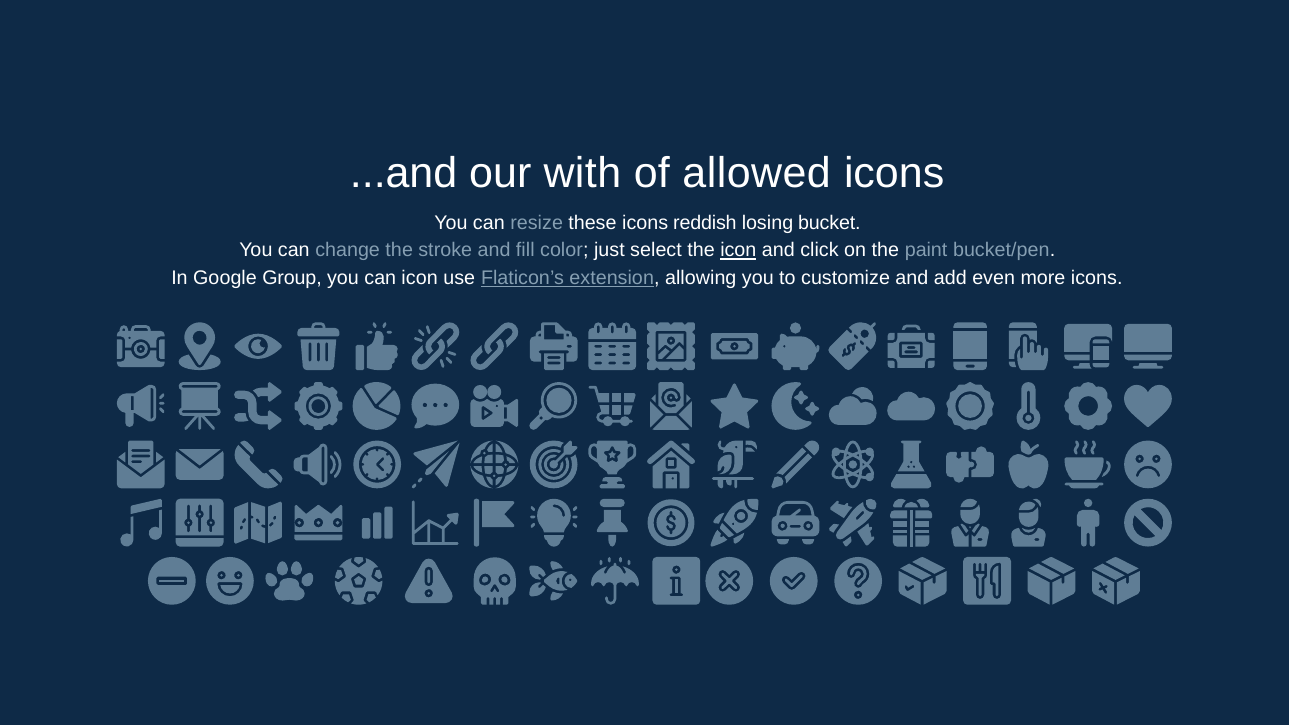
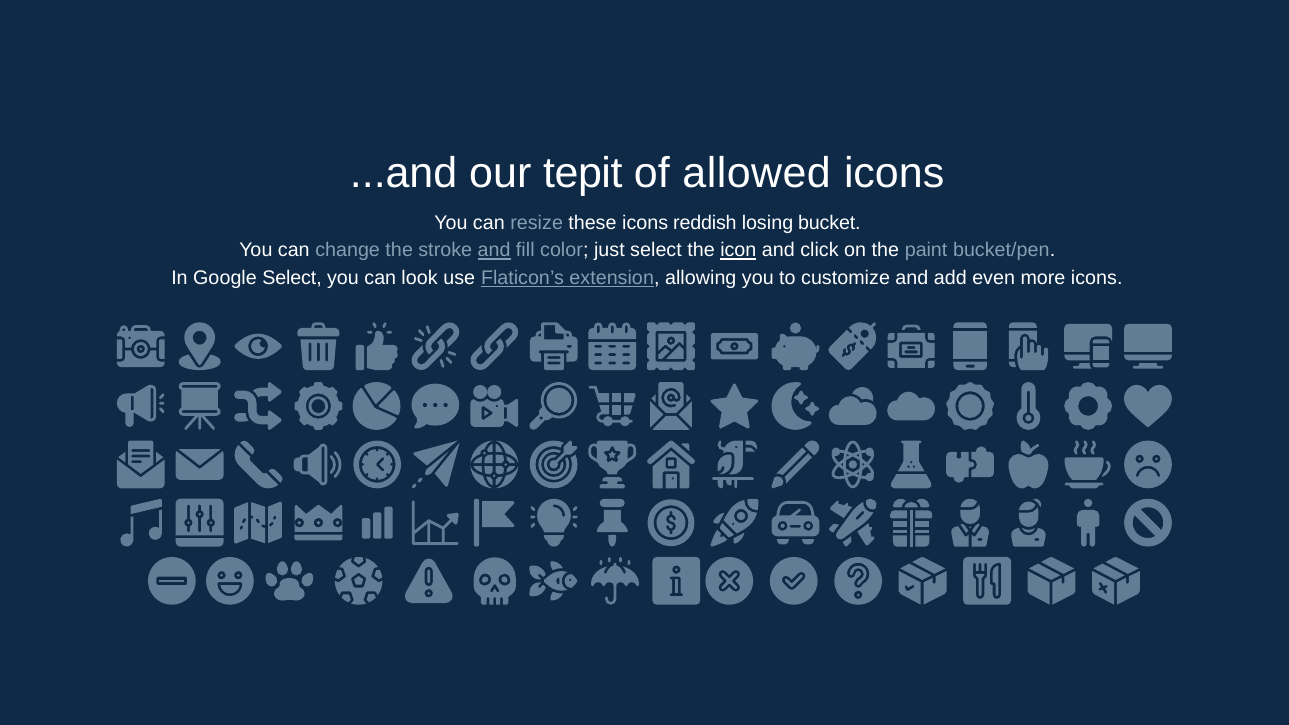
with: with -> tepit (583, 173)
and underline: none -> present (494, 250)
Google Group: Group -> Select (292, 278)
can icon: icon -> look (420, 278)
